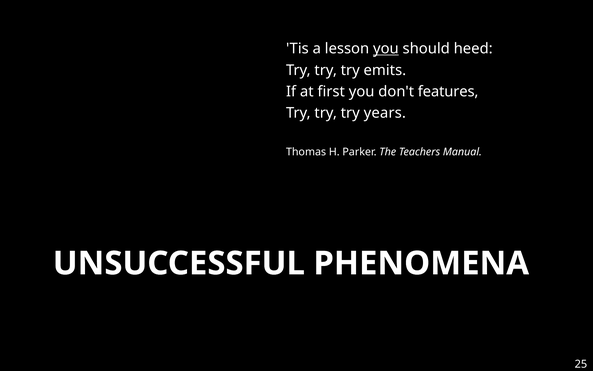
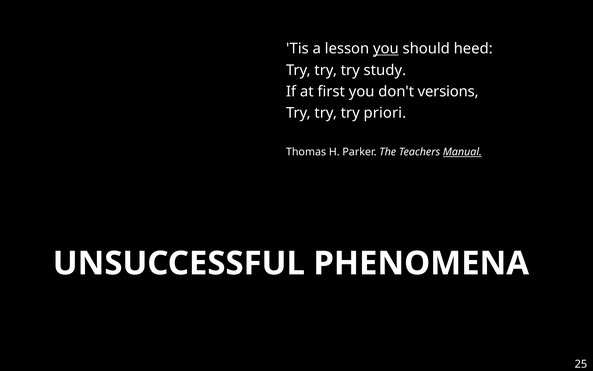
emits: emits -> study (385, 70)
features: features -> versions (448, 92)
years: years -> priori (385, 113)
Manual underline: none -> present (462, 152)
